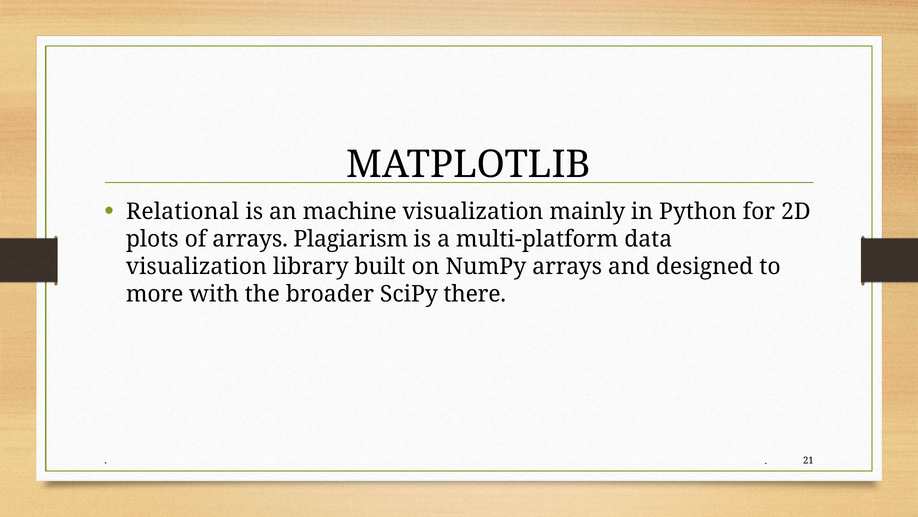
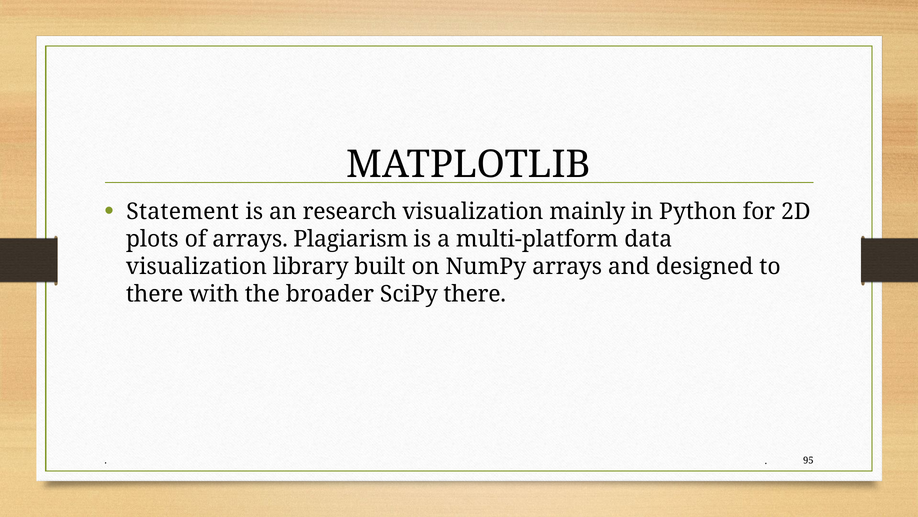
Relational: Relational -> Statement (183, 211)
machine: machine -> research (350, 211)
more: more -> there (155, 294)
21: 21 -> 95 (808, 460)
